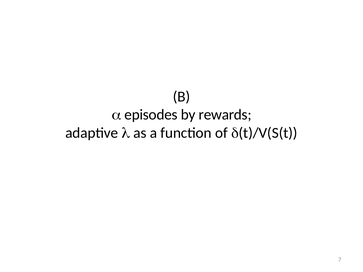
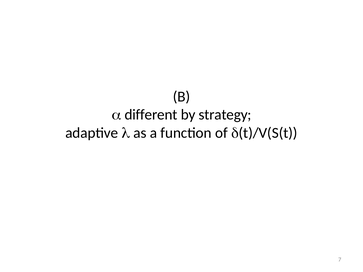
episodes: episodes -> different (151, 115)
rewards: rewards -> strategy (225, 115)
